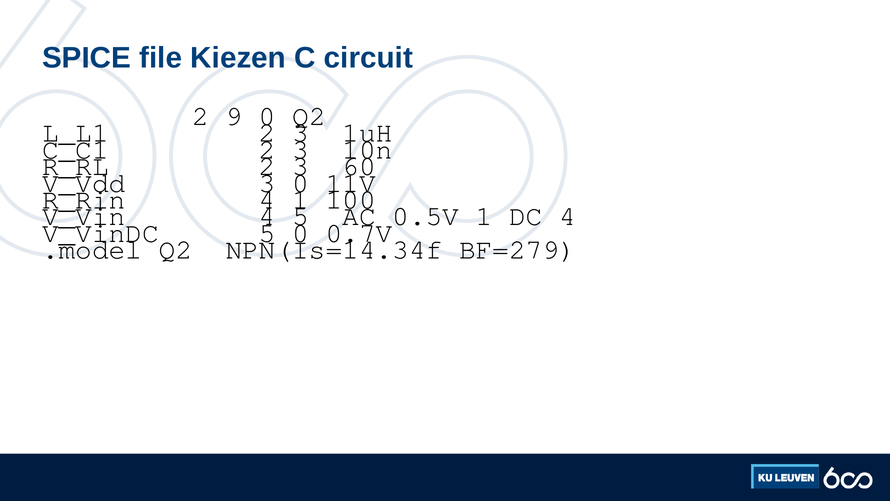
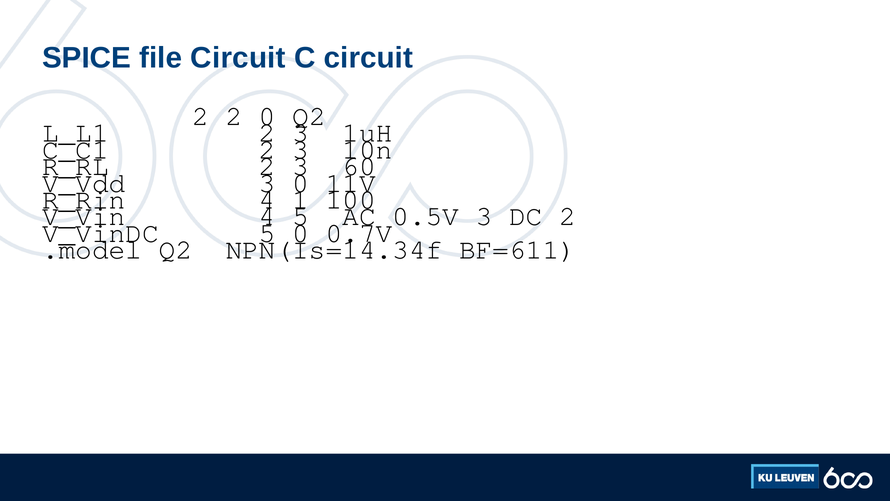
file Kiezen: Kiezen -> Circuit (238, 58)
2 9: 9 -> 2 (234, 116)
0.5V 1: 1 -> 3 (484, 216)
DC 4: 4 -> 2 (568, 216)
BF=279: BF=279 -> BF=611 (517, 249)
